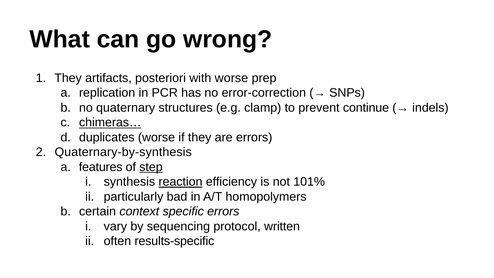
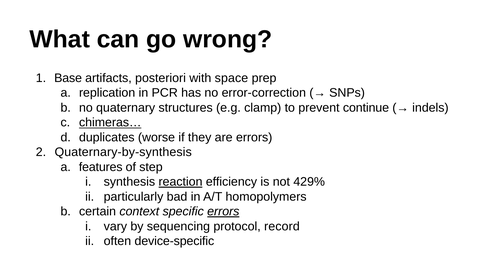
They: They -> Base (68, 78)
with worse: worse -> space (231, 78)
step underline: present -> none (151, 167)
101%: 101% -> 429% (309, 182)
errors underline: none -> present (223, 211)
written: written -> record (282, 226)
results-specific: results-specific -> device-specific (174, 241)
